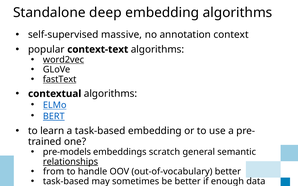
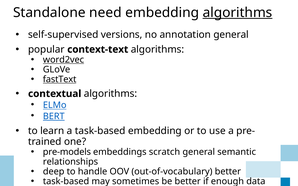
deep: deep -> need (105, 13)
algorithms underline: none -> present (237, 13)
massive: massive -> versions (122, 35)
annotation context: context -> general (231, 35)
relationships underline: present -> none (70, 162)
from: from -> deep (54, 172)
